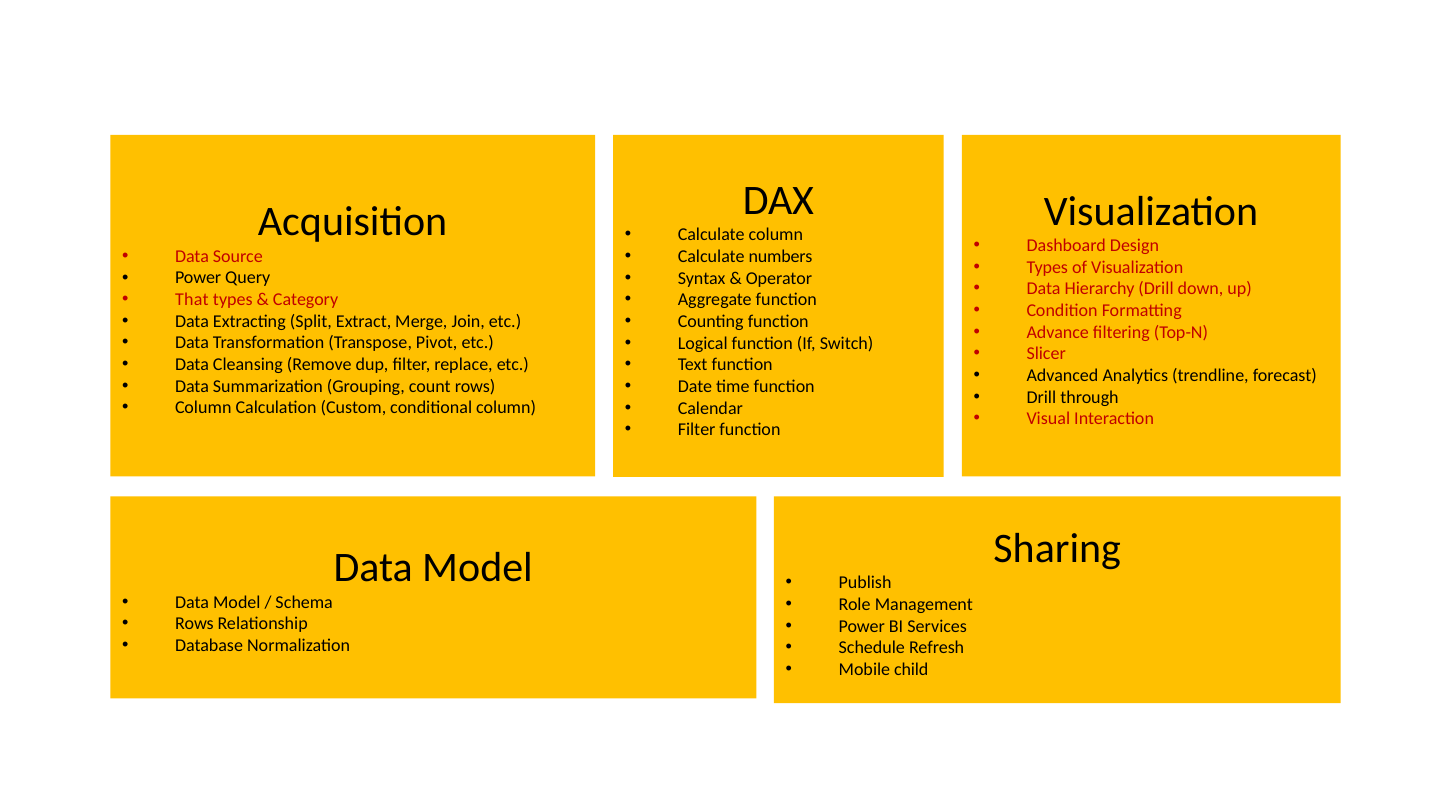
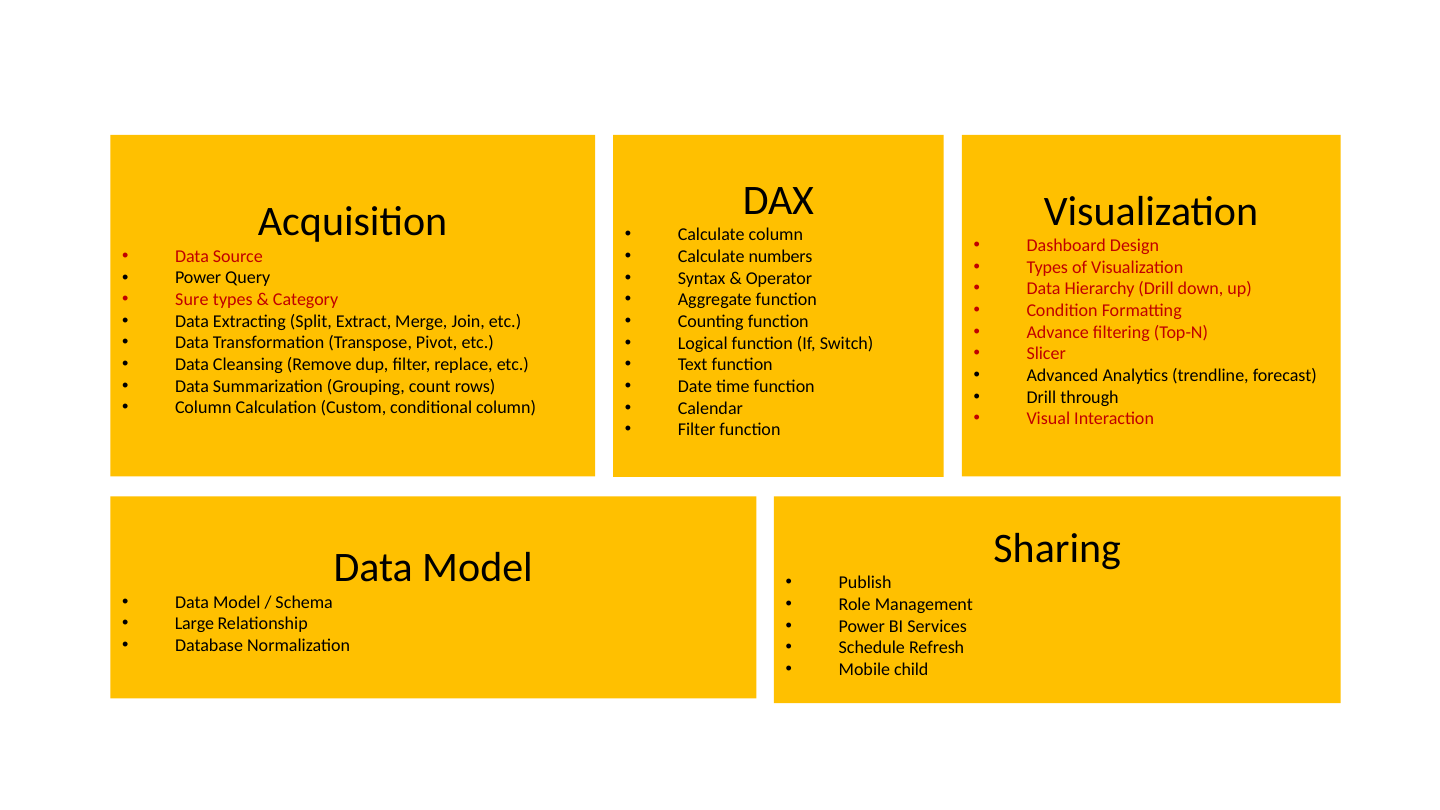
That: That -> Sure (192, 300)
Rows: Rows -> Large (194, 624)
